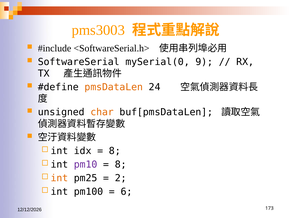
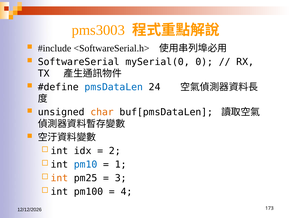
9: 9 -> 0 (204, 62)
pmsDataLen colour: orange -> blue (114, 87)
8: 8 -> 2 (115, 151)
pm10 colour: purple -> blue (86, 165)
8: 8 -> 1 (121, 165)
2: 2 -> 3 (121, 178)
6: 6 -> 4 (126, 192)
